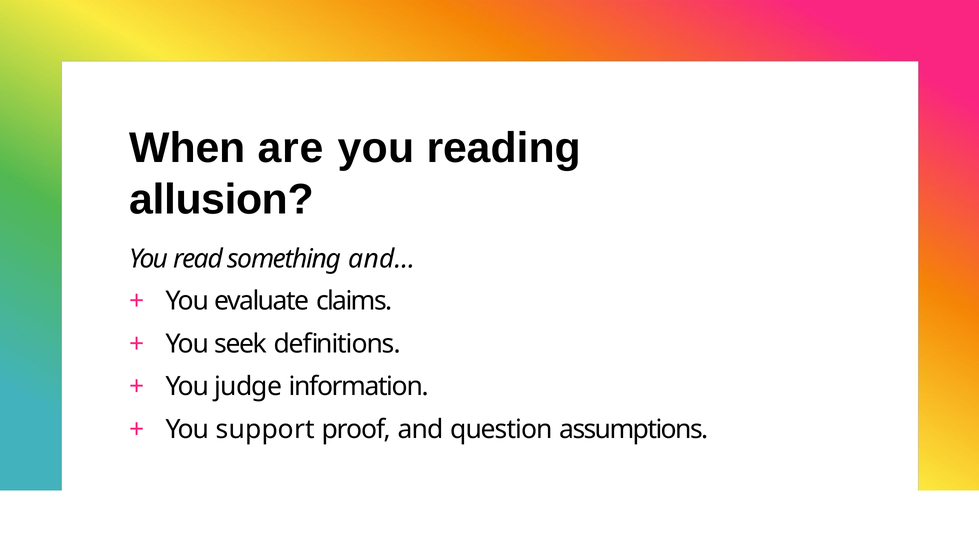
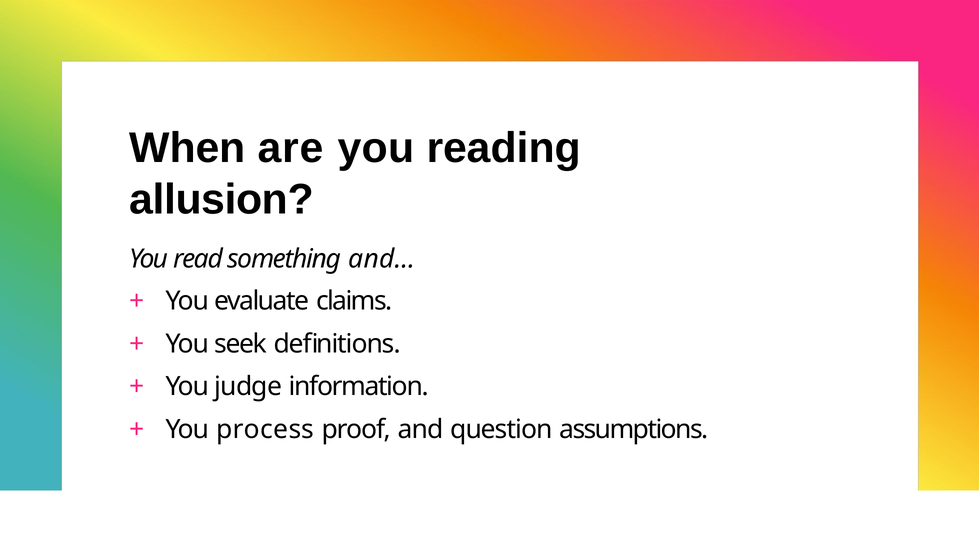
support: support -> process (265, 429)
